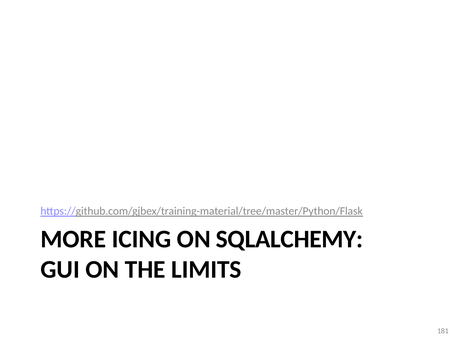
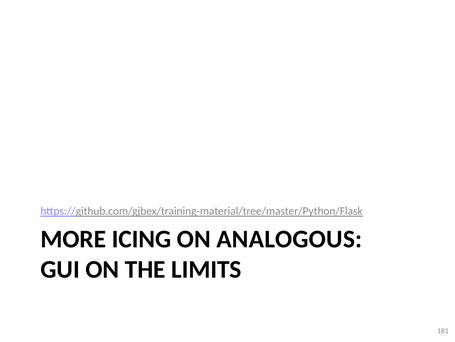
SQLALCHEMY: SQLALCHEMY -> ANALOGOUS (289, 238)
